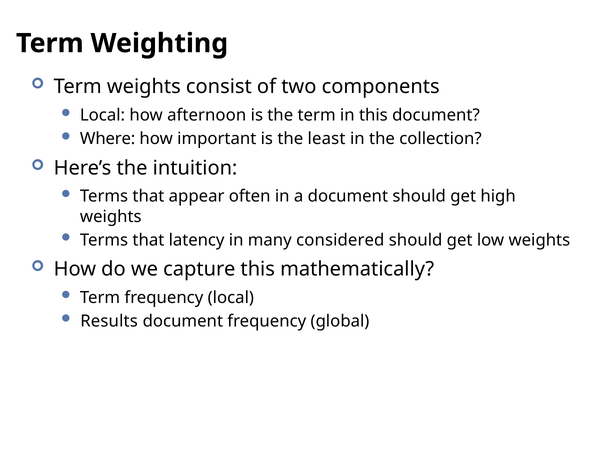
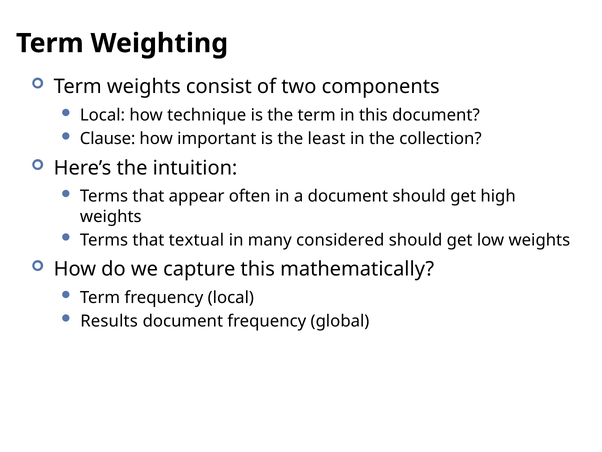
afternoon: afternoon -> technique (207, 115)
Where: Where -> Clause (108, 139)
latency: latency -> textual (196, 240)
